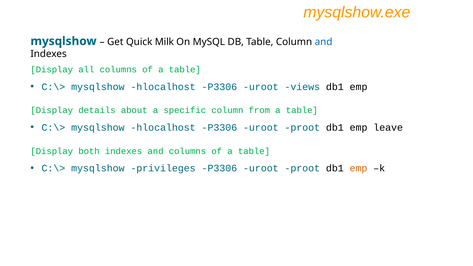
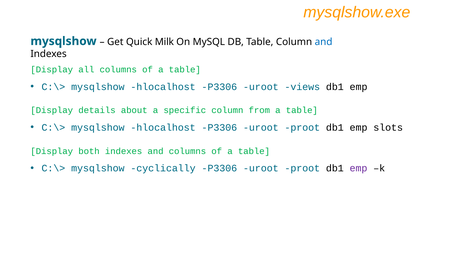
leave: leave -> slots (388, 128)
privileges: privileges -> cyclically (163, 168)
emp colour: orange -> purple (359, 168)
